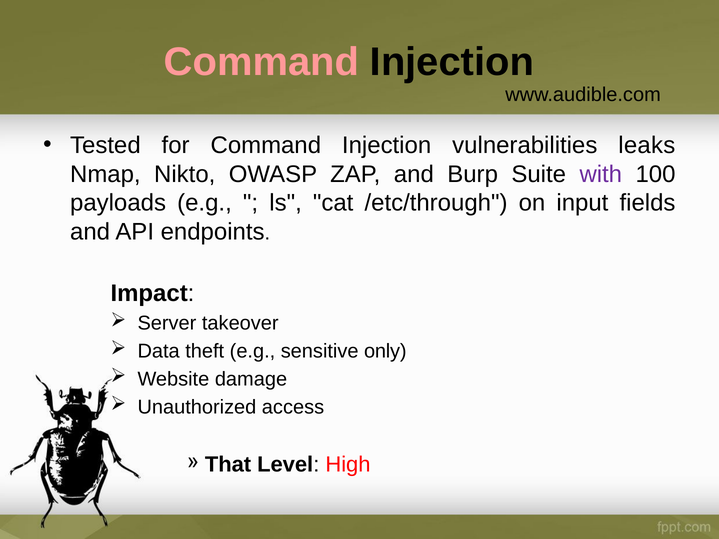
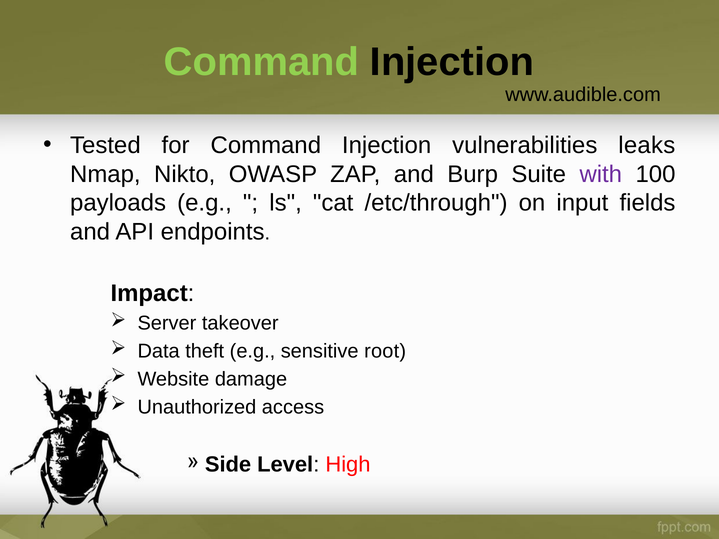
Command colour: pink -> light green (261, 62)
only: only -> root (385, 351)
That: That -> Side (228, 465)
